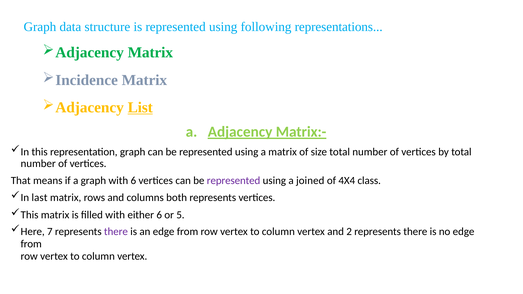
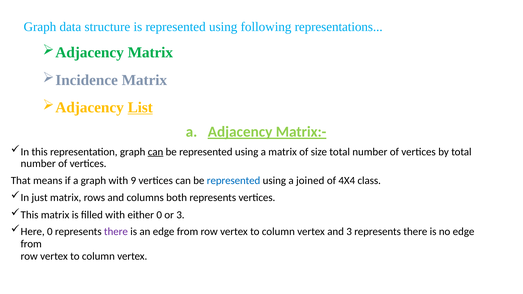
can underline: none -> present (156, 152)
with 6: 6 -> 9 (133, 181)
represented colour: purple -> blue (234, 181)
last: last -> just (40, 198)
either 6: 6 -> 0 (159, 215)
or 5: 5 -> 3 (180, 215)
Here 7: 7 -> 0 (50, 232)
and 2: 2 -> 3 (349, 232)
